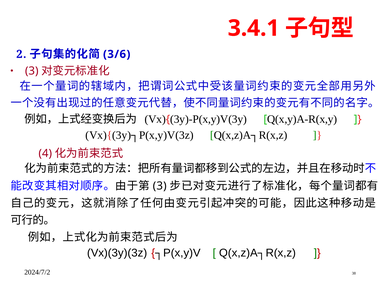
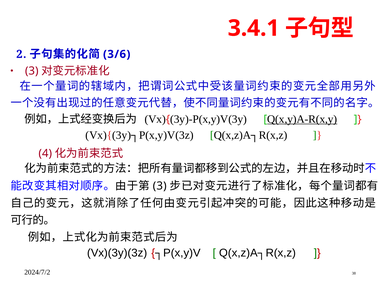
Q(x,y)A-R(x,y underline: none -> present (302, 119)
